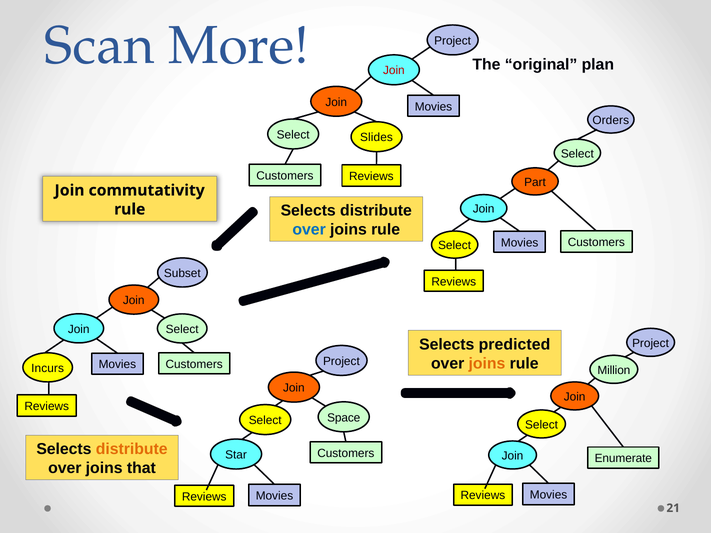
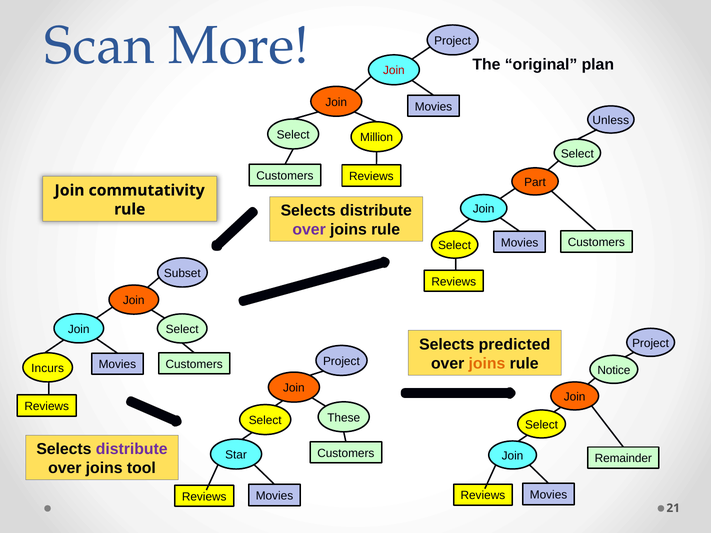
Orders: Orders -> Unless (611, 120)
Slides: Slides -> Million (377, 138)
over colour: blue -> purple (309, 230)
Million: Million -> Notice (614, 370)
Space: Space -> These (344, 418)
distribute colour: orange -> purple (132, 449)
Enumerate: Enumerate -> Remainder (623, 459)
that: that -> tool (141, 468)
